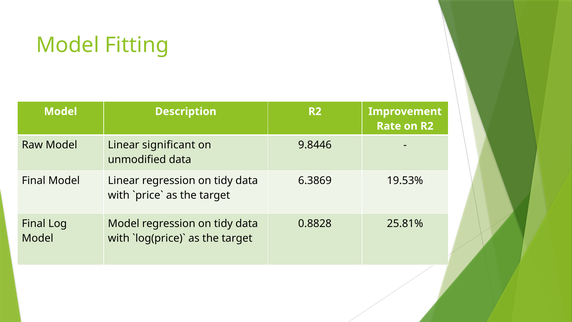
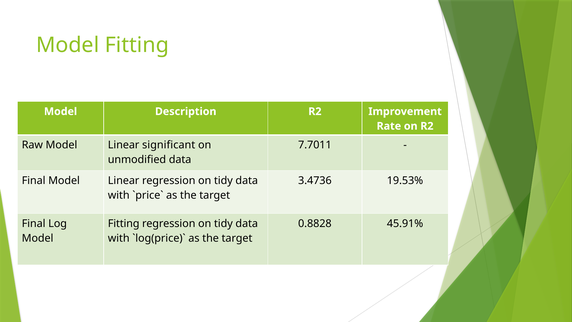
9.8446: 9.8446 -> 7.7011 (315, 145)
6.3869: 6.3869 -> 3.4736 (315, 180)
Model: Model -> Fitting (124, 223)
25.81%: 25.81% -> 45.91% (405, 223)
